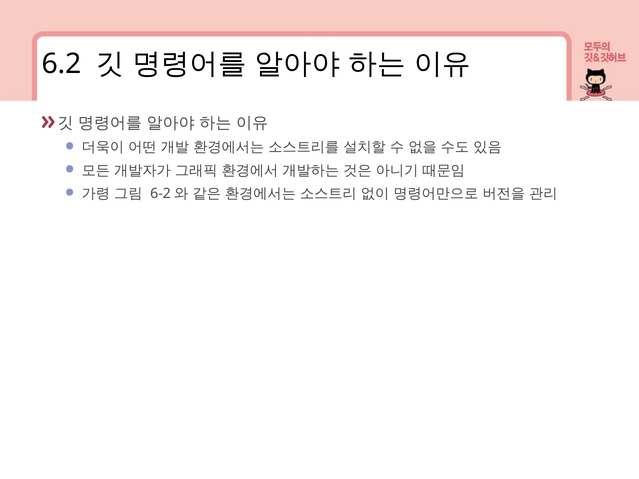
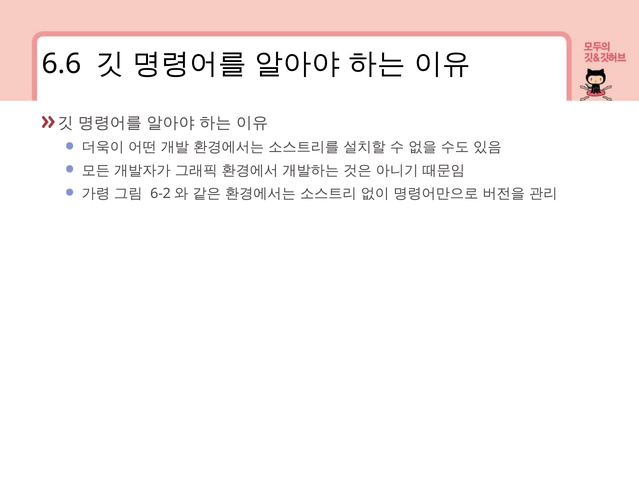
6.2: 6.2 -> 6.6 (62, 64)
